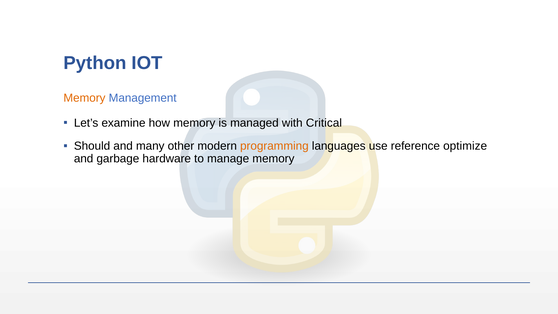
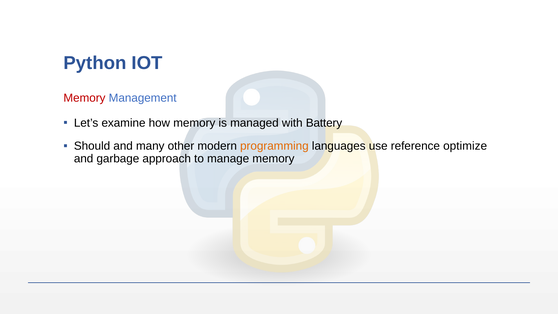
Memory colour: orange -> red (84, 98)
Critical: Critical -> Battery (324, 123)
hardware: hardware -> approach (167, 159)
